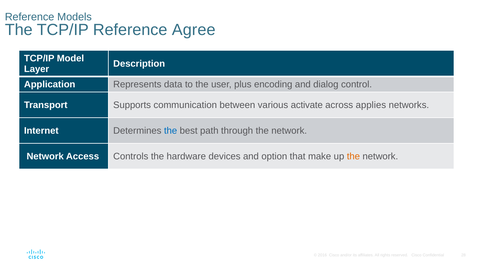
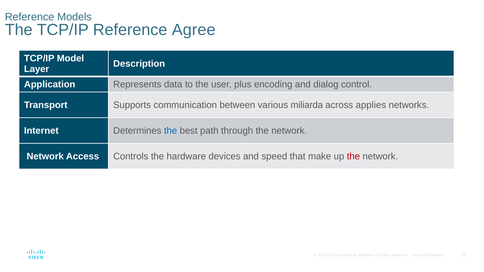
activate: activate -> miliarda (307, 105)
option: option -> speed (274, 157)
the colour: orange -> red (353, 157)
